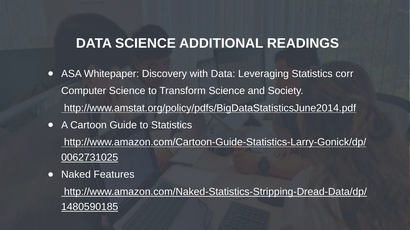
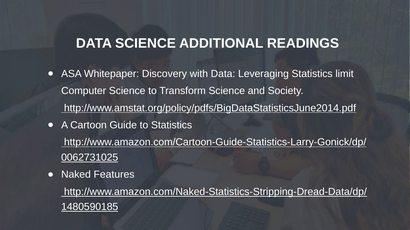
corr: corr -> limit (345, 74)
